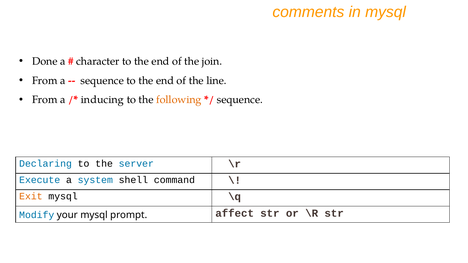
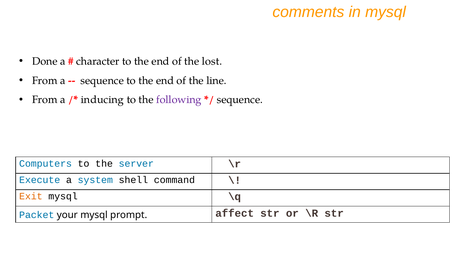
join: join -> lost (212, 61)
following colour: orange -> purple (179, 100)
Declaring: Declaring -> Computers (46, 164)
Modify: Modify -> Packet (37, 215)
